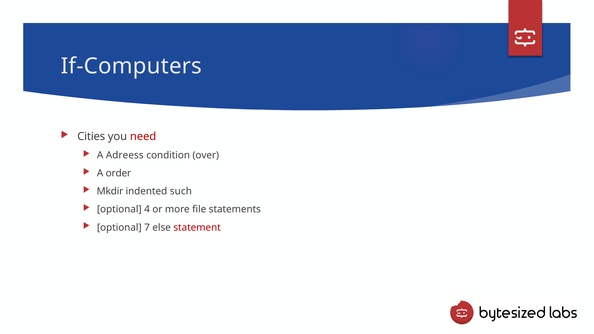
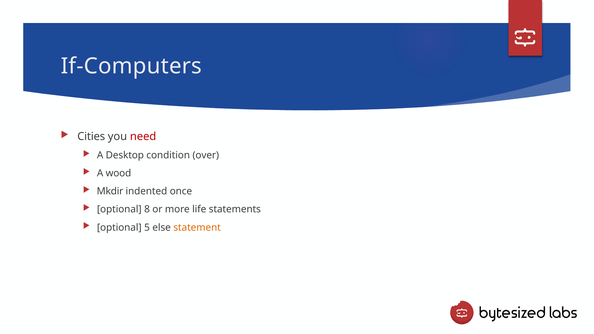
Adreess: Adreess -> Desktop (125, 155)
order: order -> wood (118, 173)
such: such -> once (181, 191)
4: 4 -> 8 (147, 209)
file: file -> life (199, 209)
7: 7 -> 5 (147, 228)
statement colour: red -> orange (197, 228)
